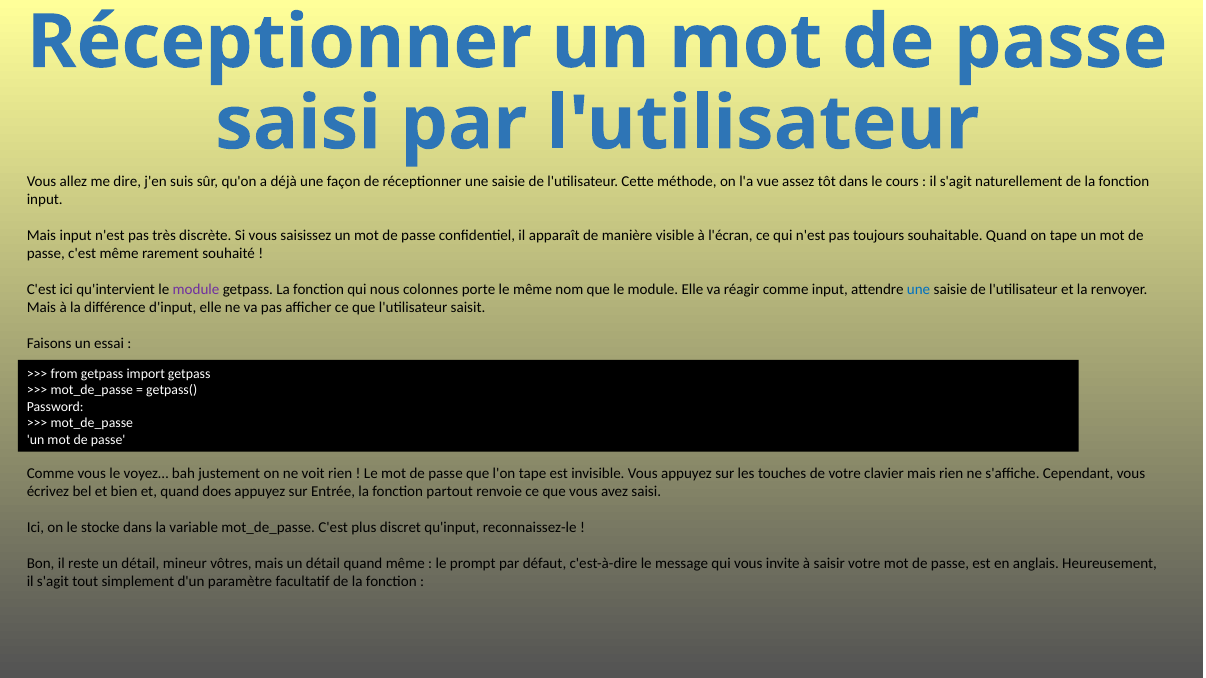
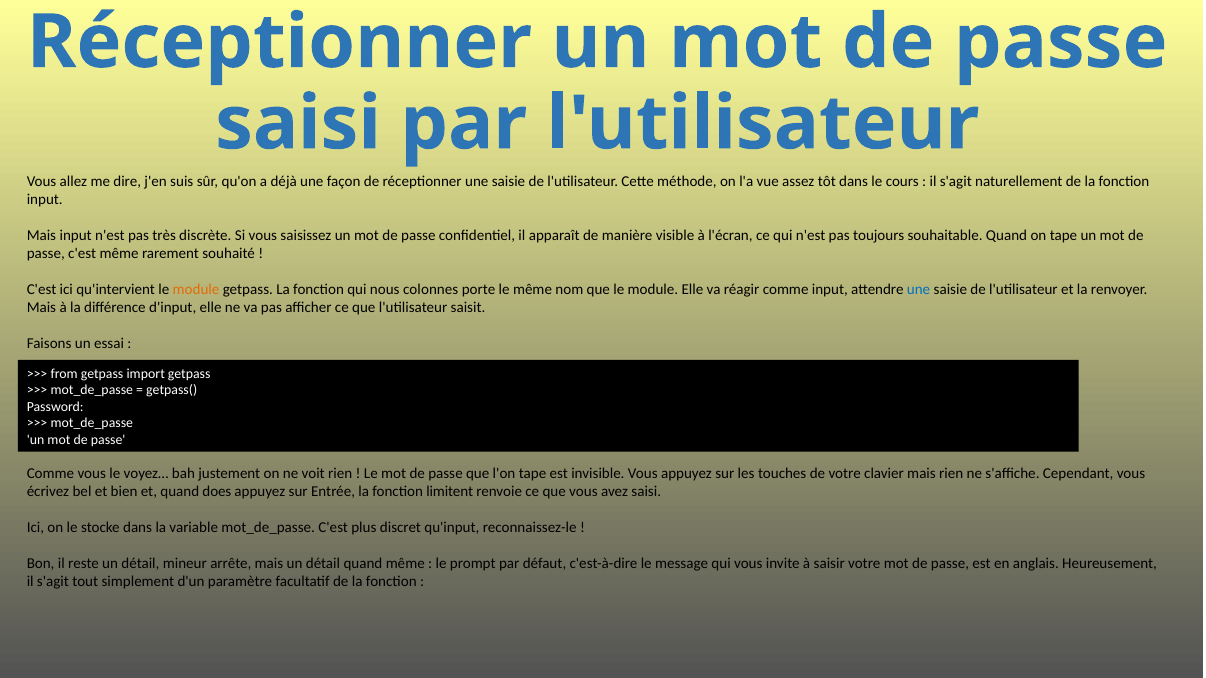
module colour: purple -> orange (196, 290)
partout: partout -> limitent (450, 492)
vôtres: vôtres -> arrête (231, 564)
